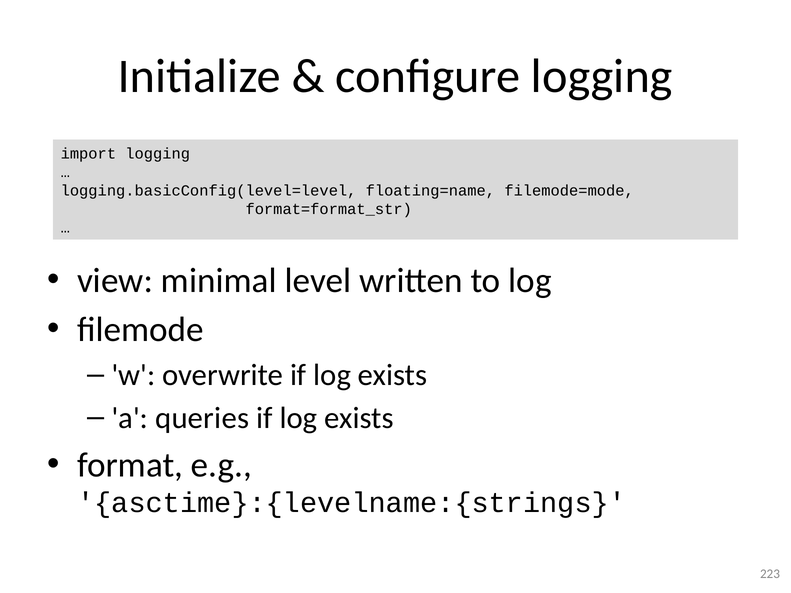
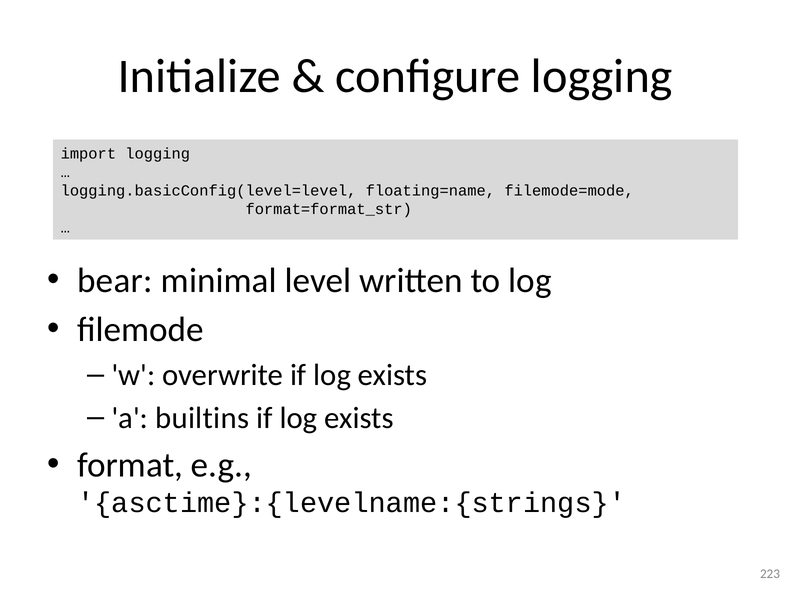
view: view -> bear (115, 281)
queries: queries -> builtins (202, 418)
